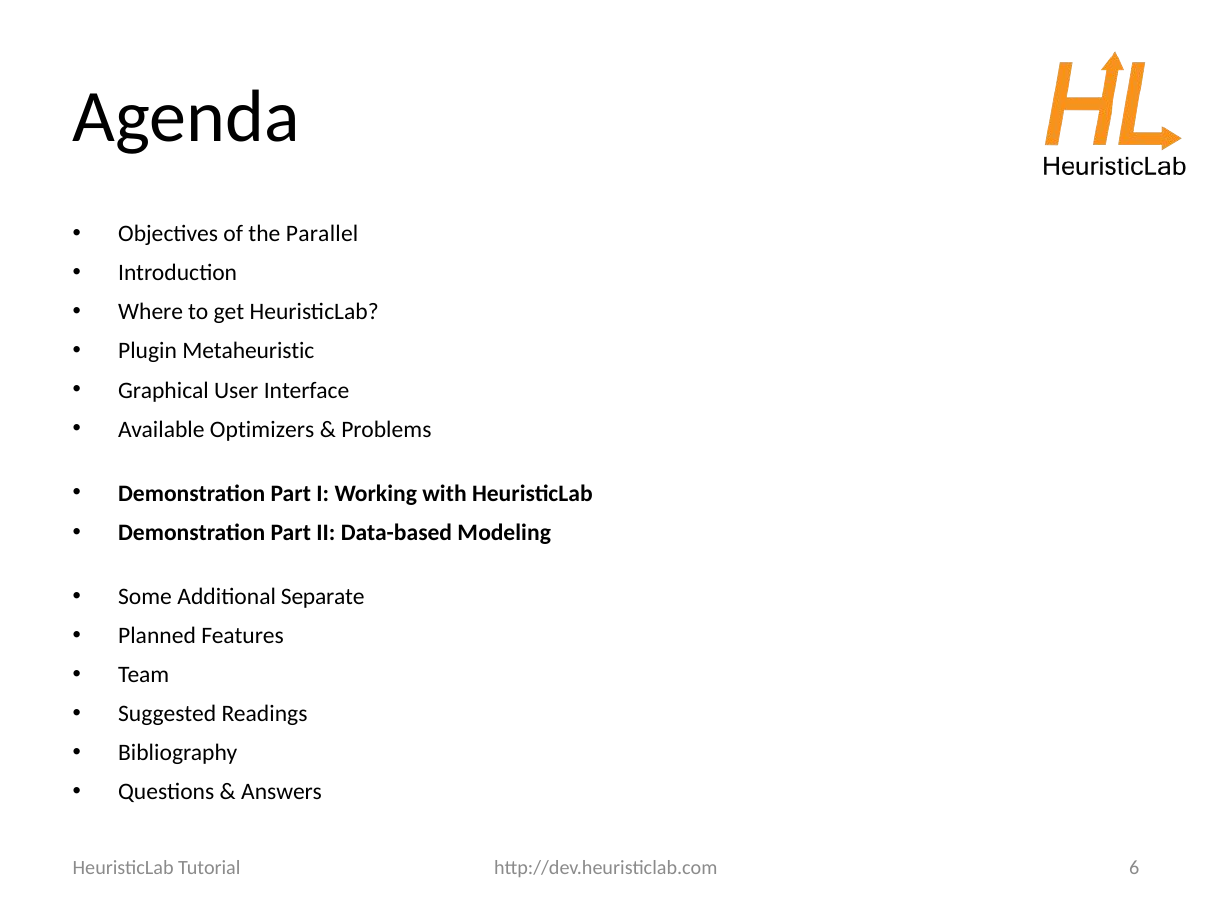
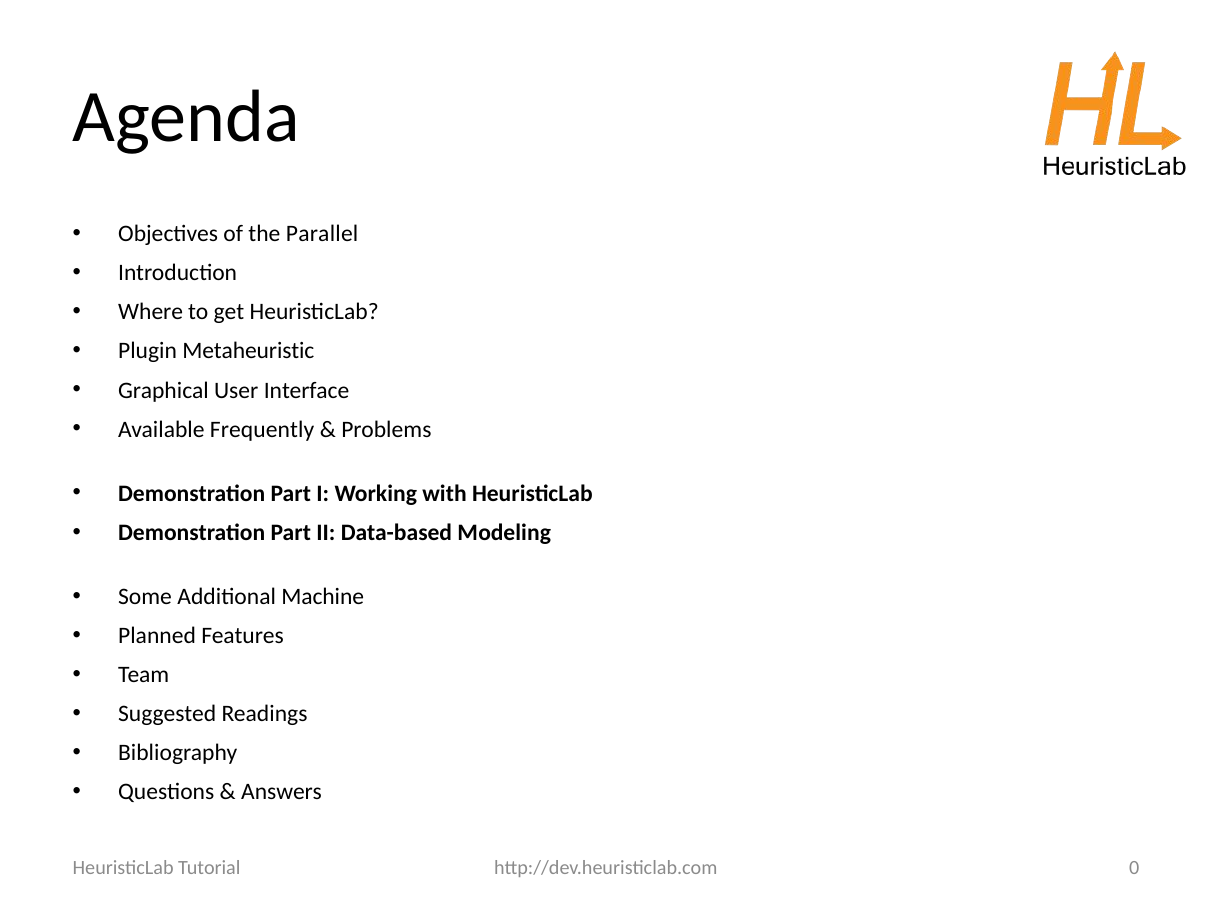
Optimizers: Optimizers -> Frequently (262, 429)
Separate: Separate -> Machine (323, 597)
6: 6 -> 0 (1134, 868)
